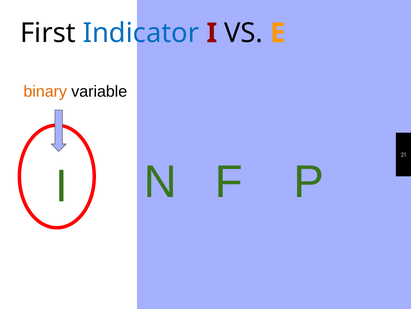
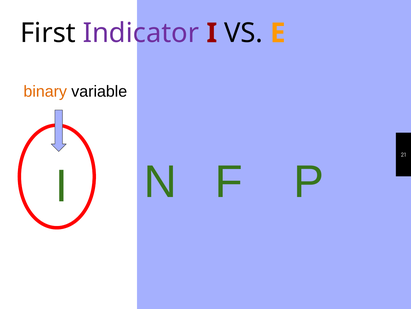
Indicator colour: blue -> purple (141, 33)
